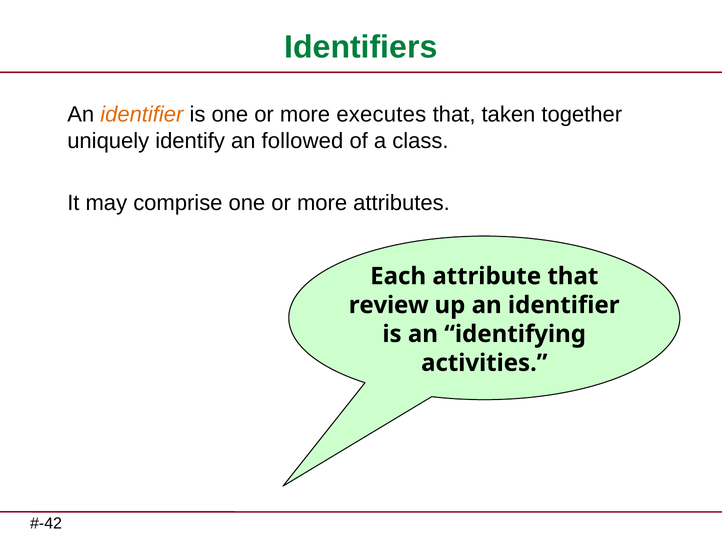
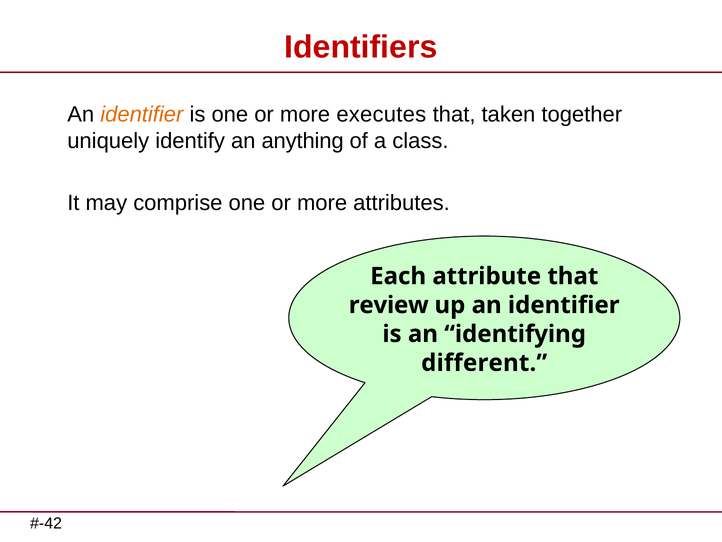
Identifiers colour: green -> red (361, 47)
followed: followed -> anything (303, 141)
activities: activities -> different (484, 363)
